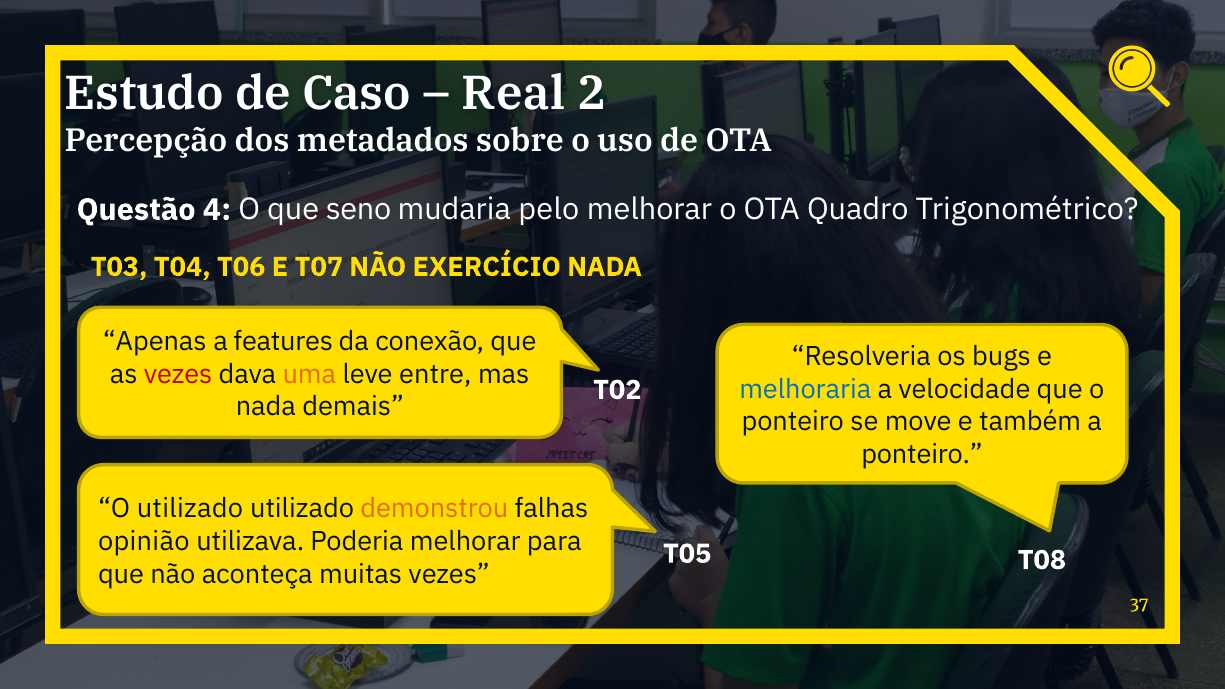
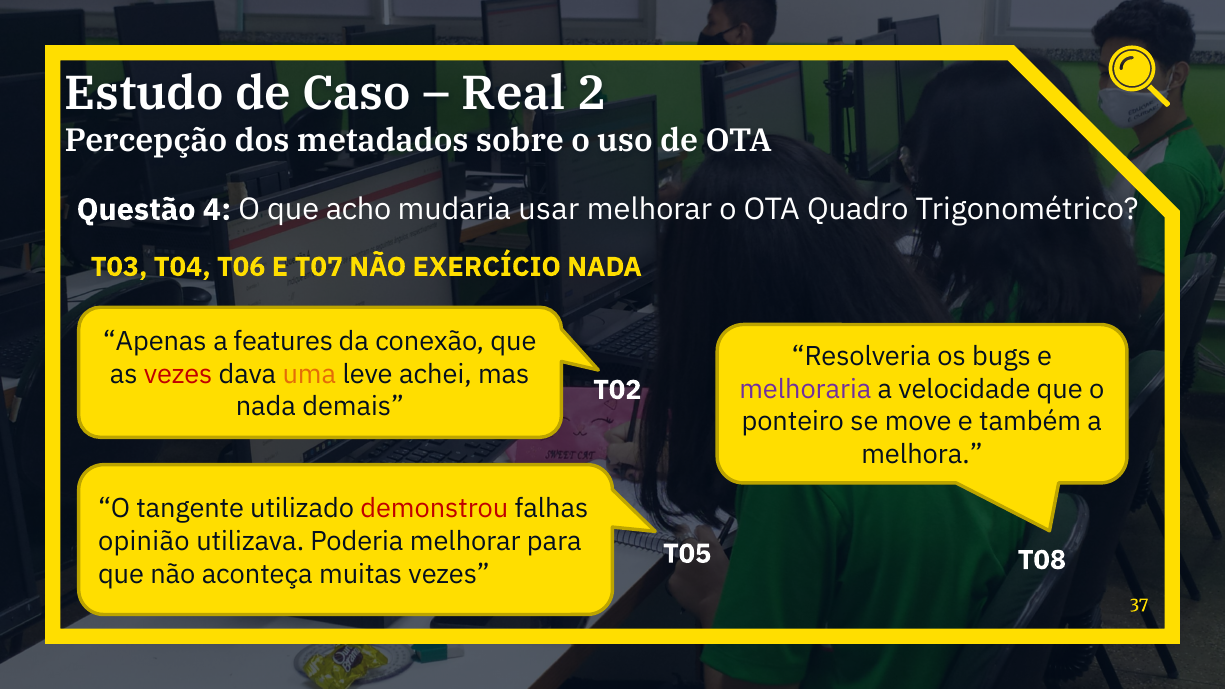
seno: seno -> acho (358, 210)
pelo: pelo -> usar (549, 210)
entre: entre -> achei (435, 374)
melhoraria colour: blue -> purple (805, 389)
ponteiro: ponteiro -> melhora (922, 455)
O utilizado: utilizado -> tangente (190, 509)
demonstrou colour: orange -> red (434, 509)
